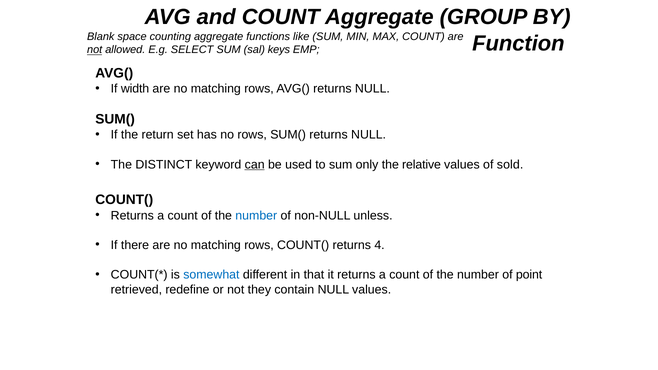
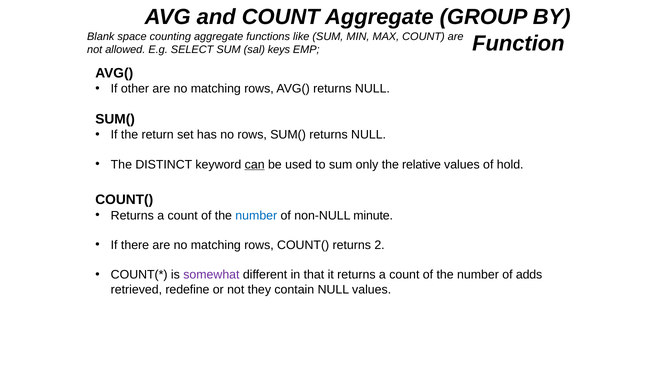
not underline: present -> none (95, 50)
width: width -> other (135, 89)
sold: sold -> hold (510, 165)
unless: unless -> minute (373, 216)
4: 4 -> 2 (380, 245)
somewhat colour: blue -> purple (211, 275)
point: point -> adds (529, 275)
